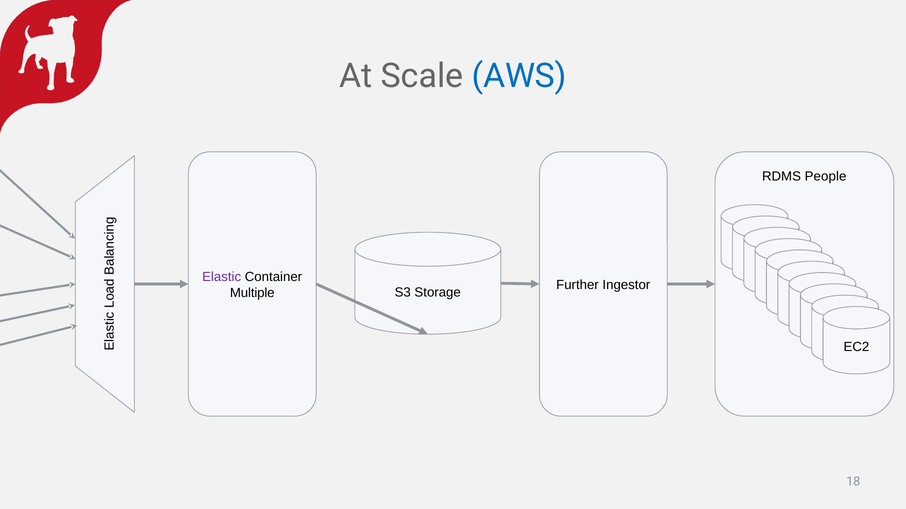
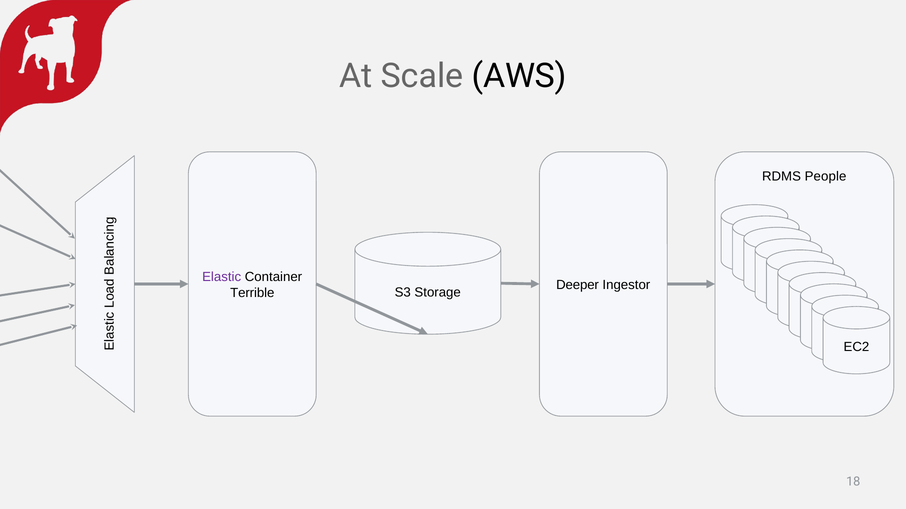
AWS colour: blue -> black (519, 76)
Further: Further -> Deeper (578, 285)
Multiple: Multiple -> Terrible (252, 293)
